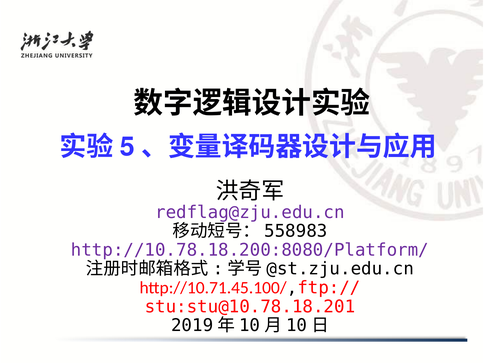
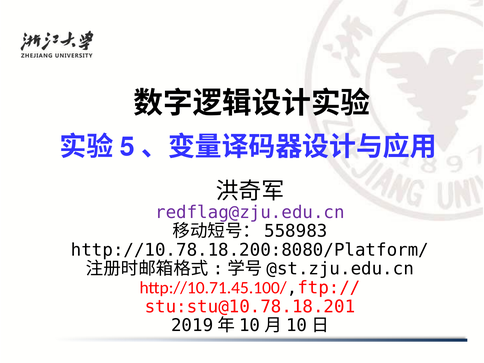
http://10.78.18.200:8080/Platform/ colour: purple -> black (250, 250)
